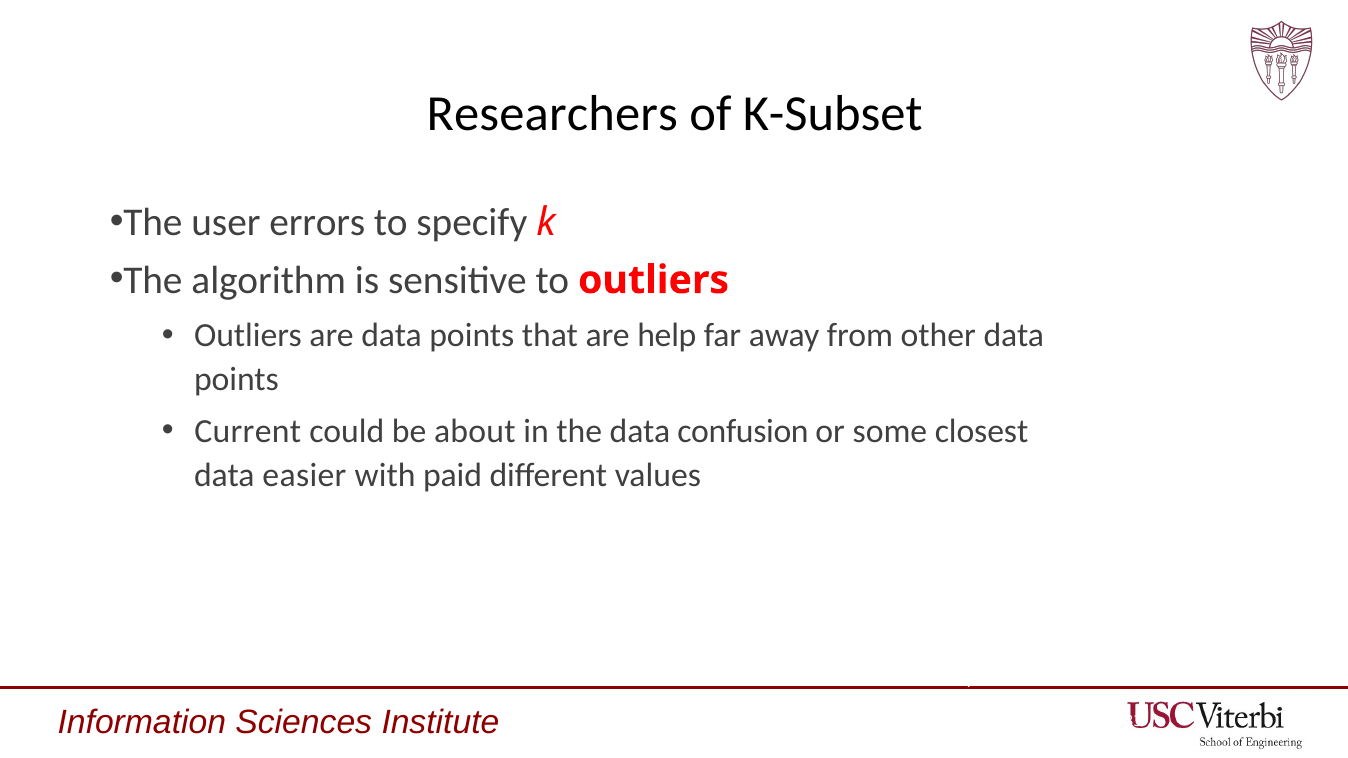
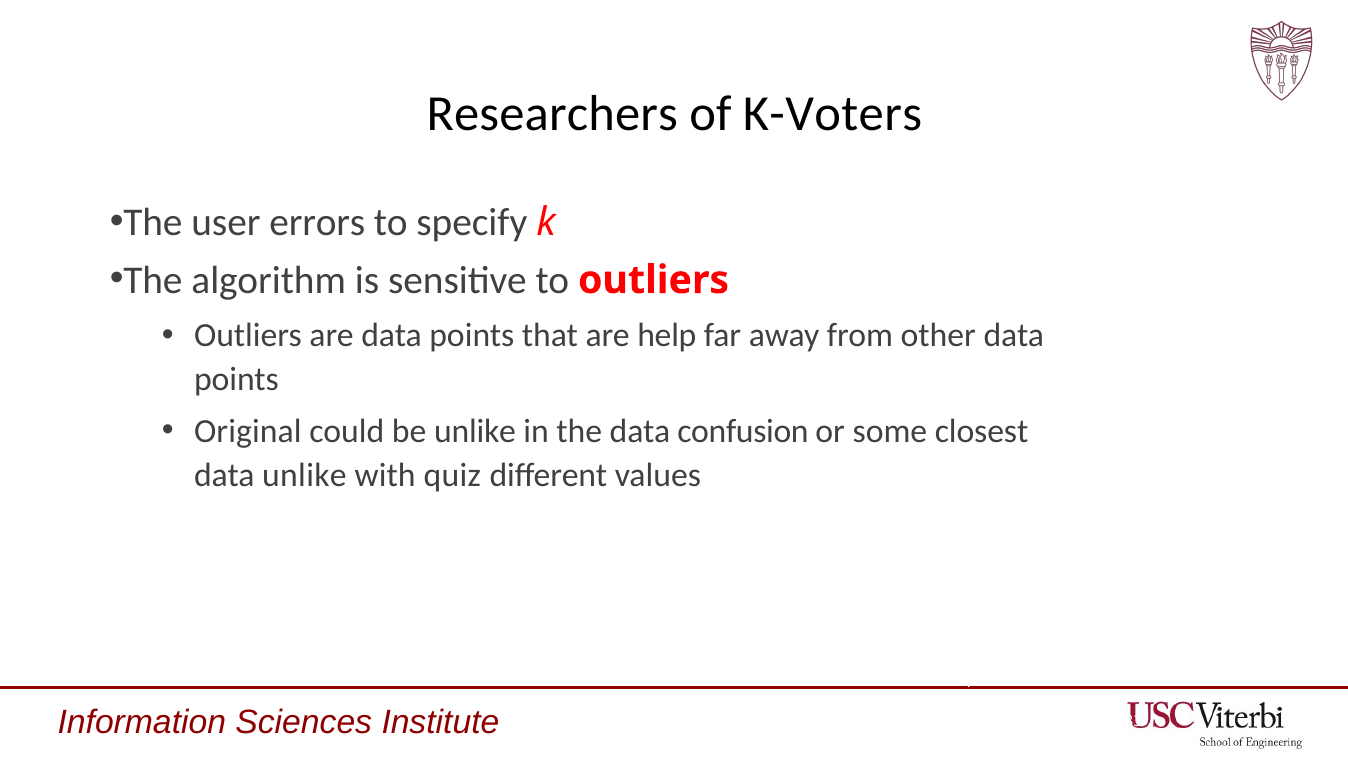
K-Subset: K-Subset -> K-Voters (832, 114)
Current: Current -> Original (248, 432)
be about: about -> unlike (475, 432)
data easier: easier -> unlike (304, 475)
paid: paid -> quiz (452, 475)
